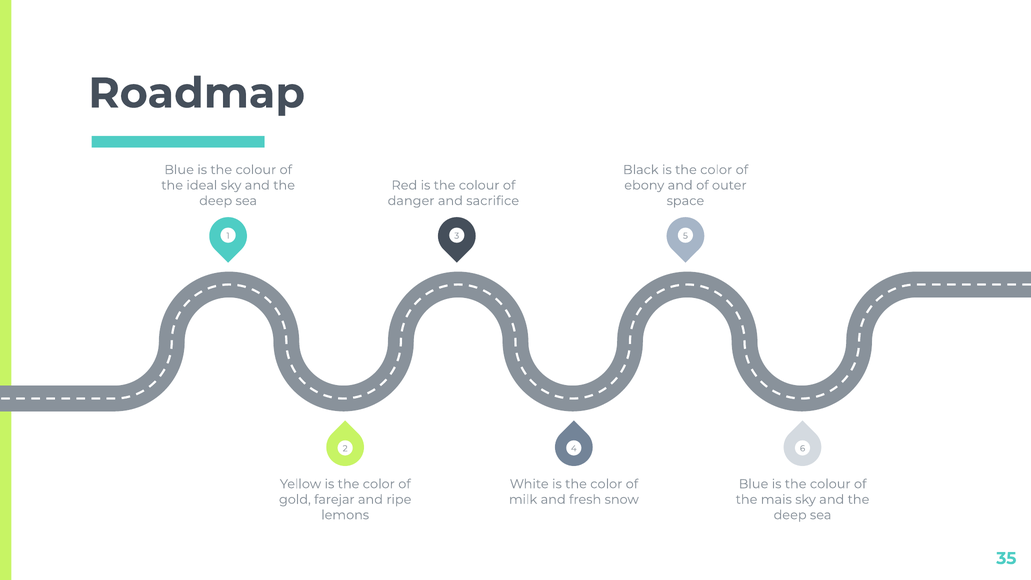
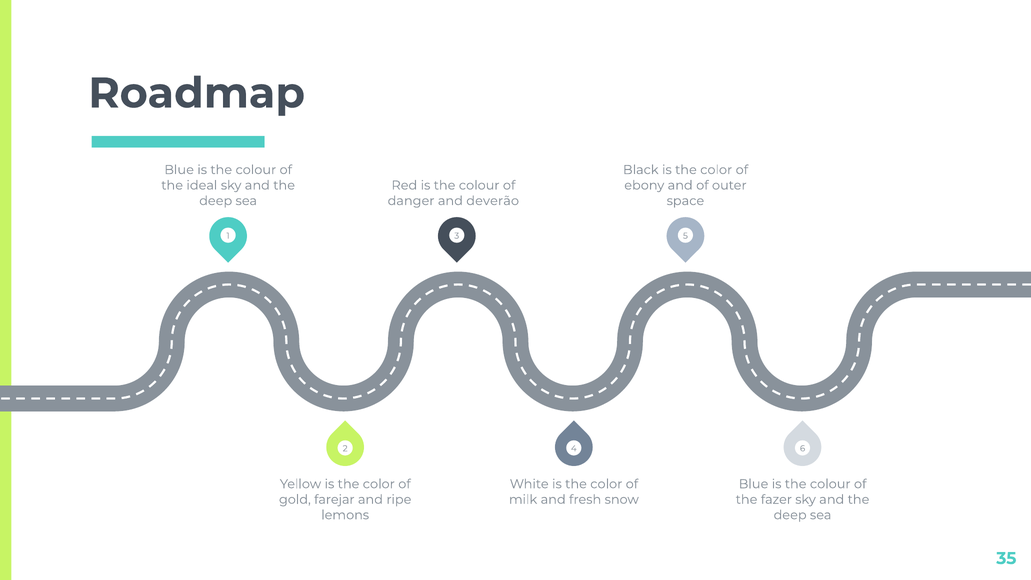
sacrifice: sacrifice -> deverão (493, 201)
mais: mais -> fazer (776, 499)
